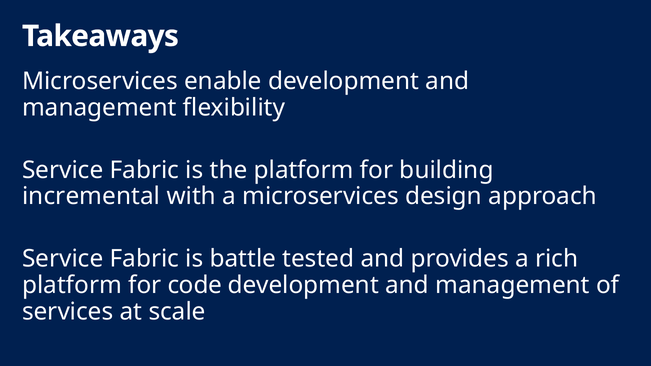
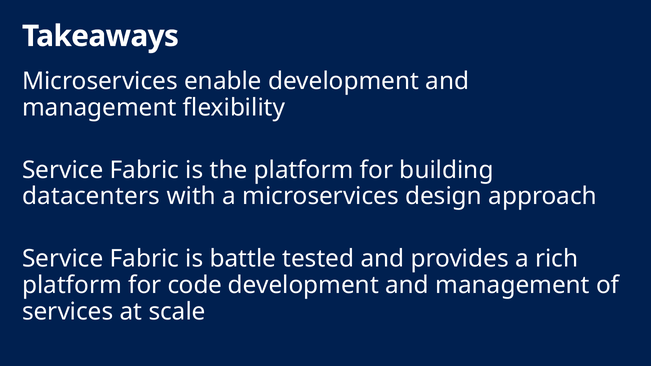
incremental: incremental -> datacenters (91, 197)
